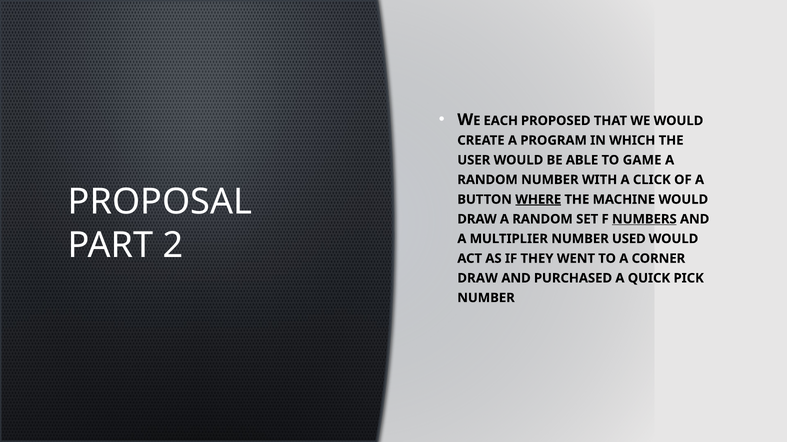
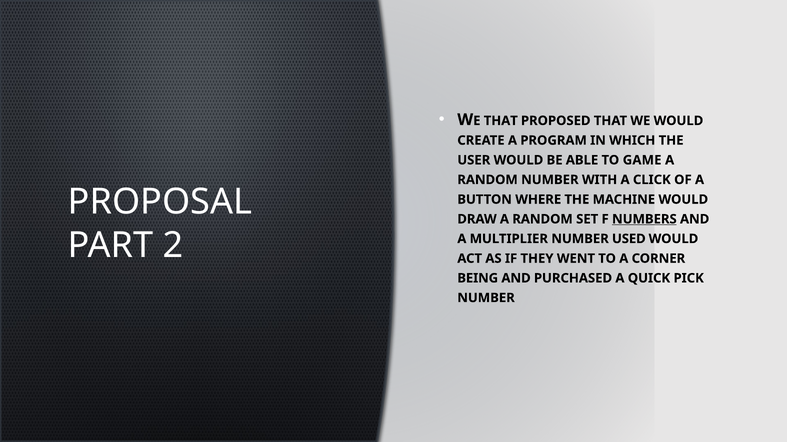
WE EACH: EACH -> THAT (501, 121)
WHERE underline: present -> none (538, 200)
DRAW: DRAW -> BEING (478, 279)
